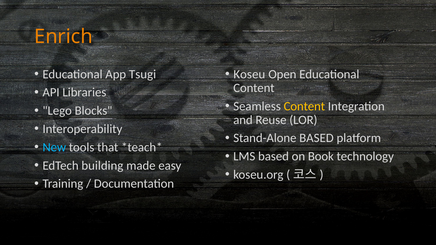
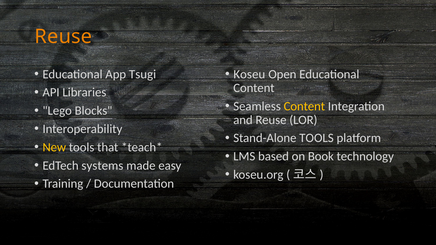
Enrich: Enrich -> Reuse (63, 37)
Stand-Alone BASED: BASED -> TOOLS (317, 138)
New colour: light blue -> yellow (54, 147)
building: building -> systems (102, 166)
